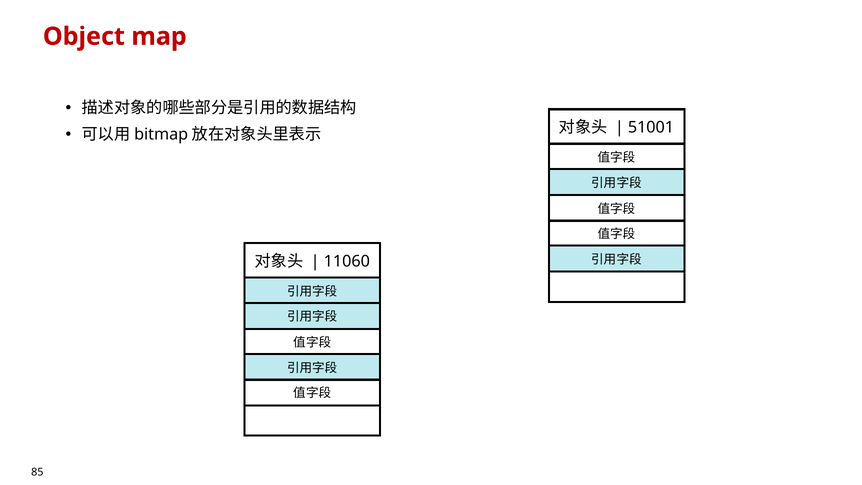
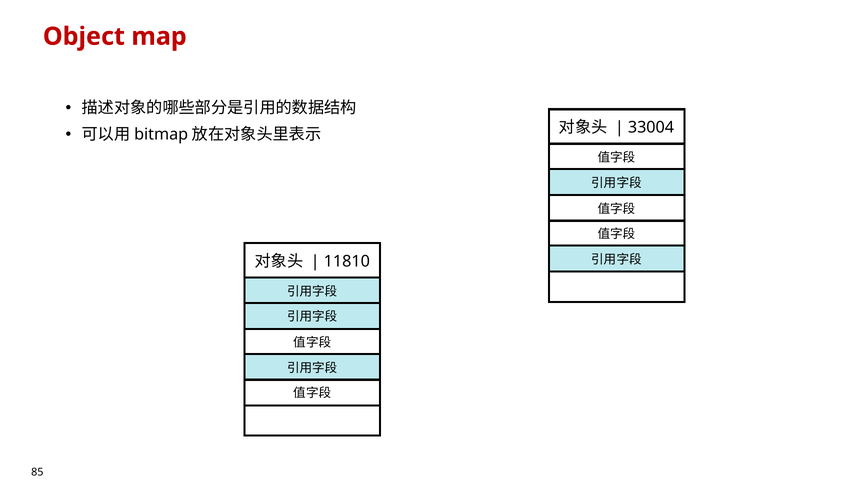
51001: 51001 -> 33004 (651, 128)
11060: 11060 -> 11810 (347, 261)
